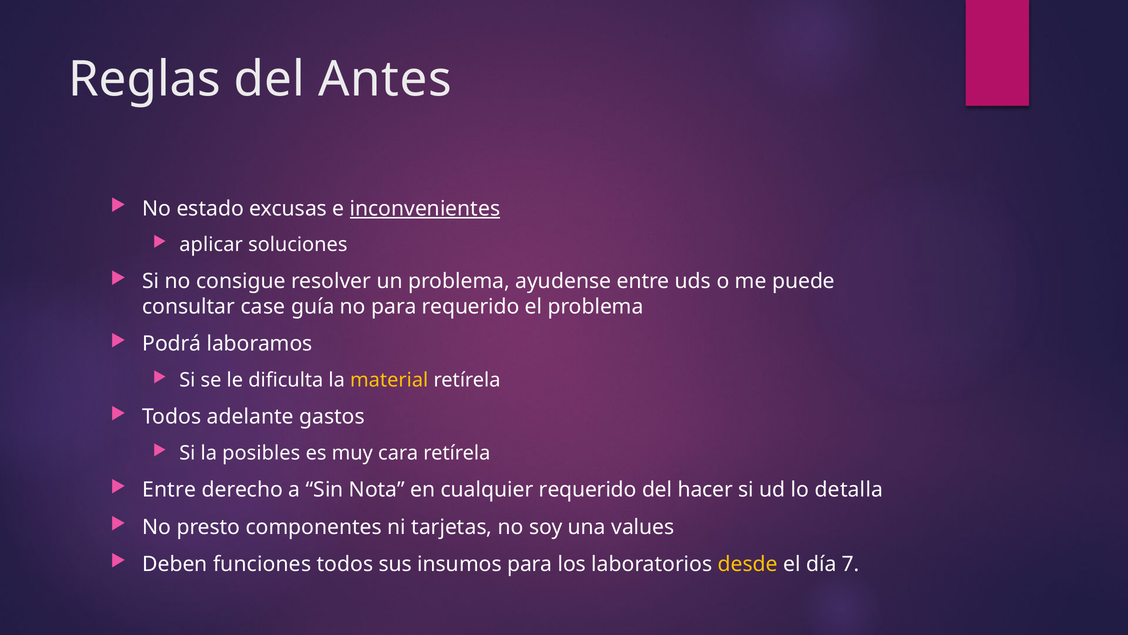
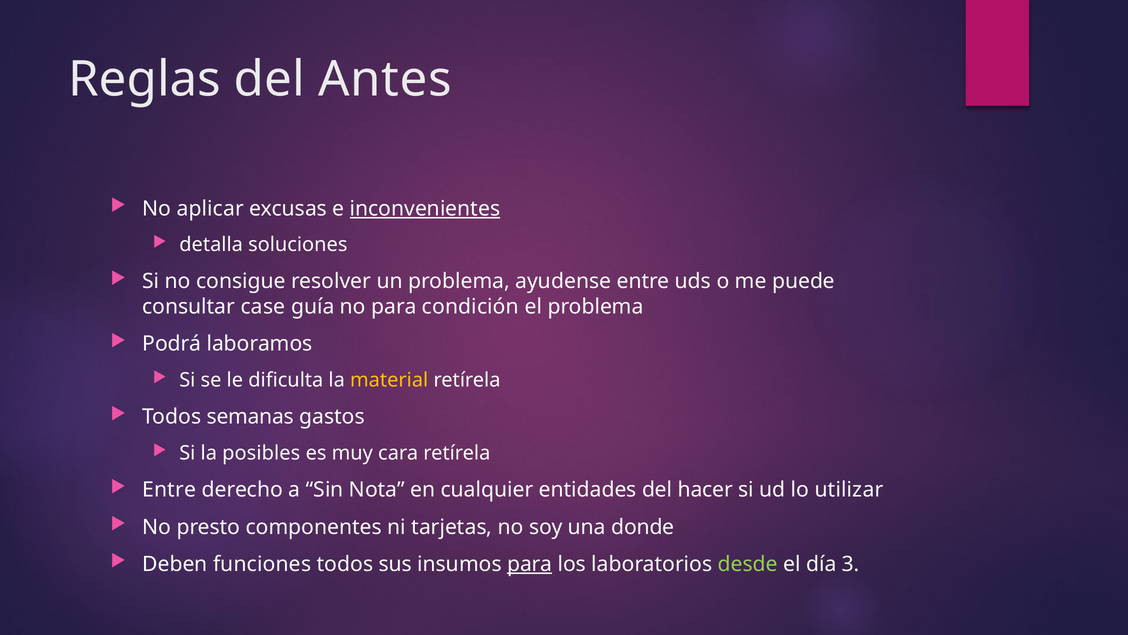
estado: estado -> aplicar (210, 208)
aplicar: aplicar -> detalla (211, 245)
para requerido: requerido -> condición (470, 307)
adelante: adelante -> semanas (250, 417)
cualquier requerido: requerido -> entidades (588, 489)
detalla: detalla -> utilizar (849, 489)
values: values -> donde (643, 527)
para underline: none -> present (530, 564)
desde colour: yellow -> light green (748, 564)
7: 7 -> 3 (851, 564)
